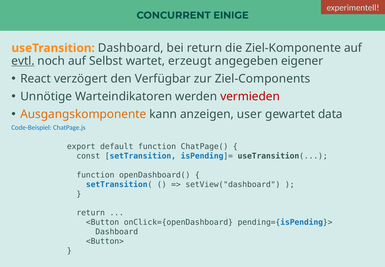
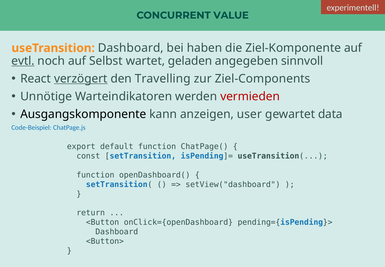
EINIGE: EINIGE -> VALUE (231, 15)
bei return: return -> haben (205, 48)
erzeugt: erzeugt -> geladen (190, 61)
eigener: eigener -> sinnvoll (302, 61)
verzögert underline: none -> present (81, 78)
Verfügbar: Verfügbar -> Travelling (163, 78)
Ausgangskomponente colour: orange -> black (83, 114)
